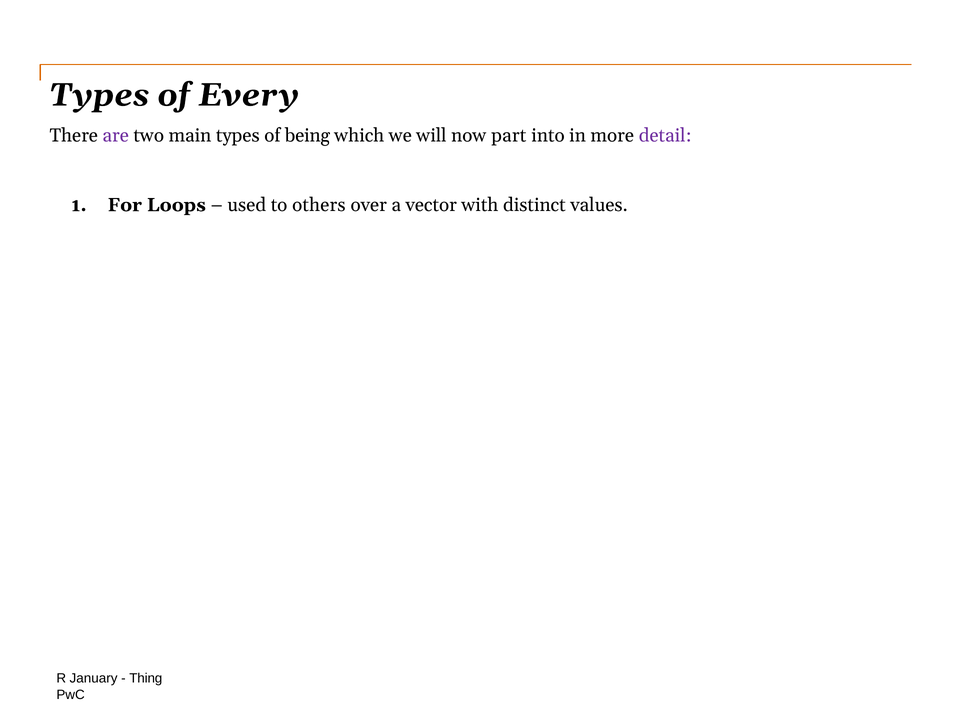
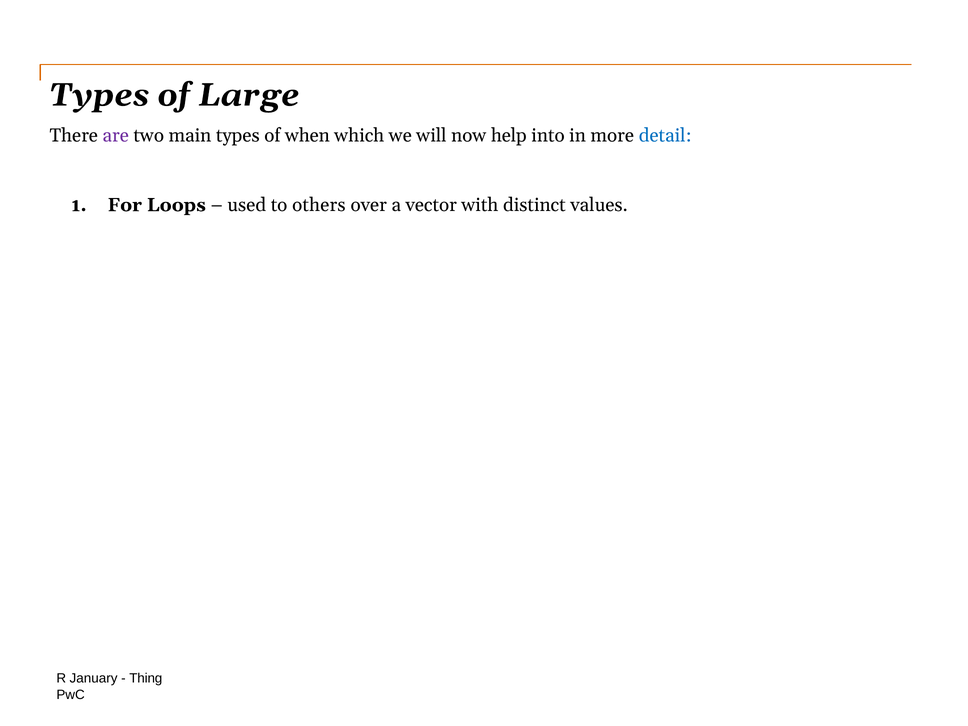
Every: Every -> Large (249, 95)
being: being -> when (307, 135)
part: part -> help (509, 135)
detail colour: purple -> blue (665, 135)
